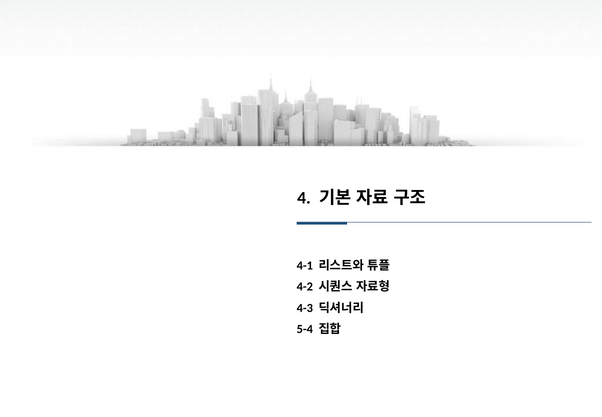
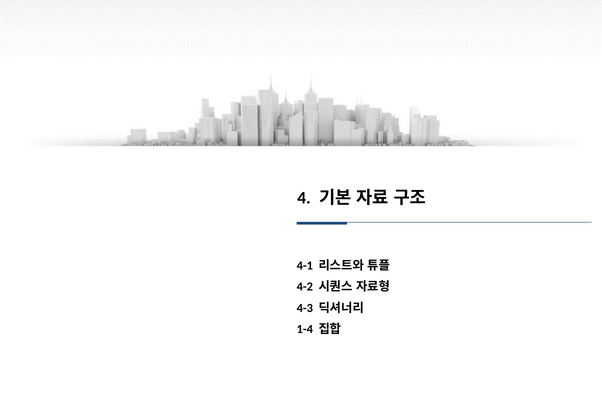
5-4: 5-4 -> 1-4 (305, 329)
